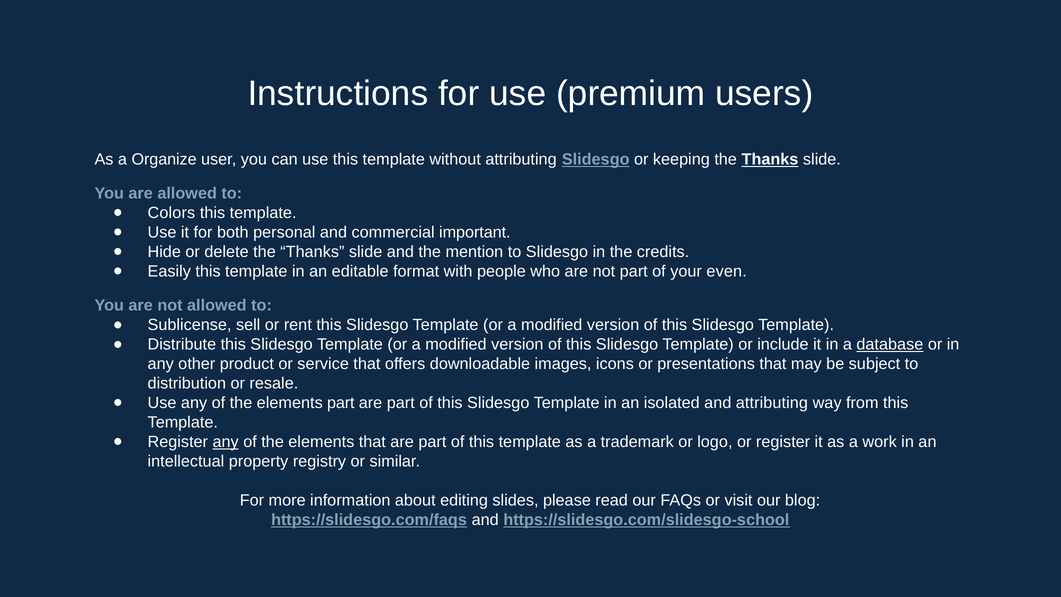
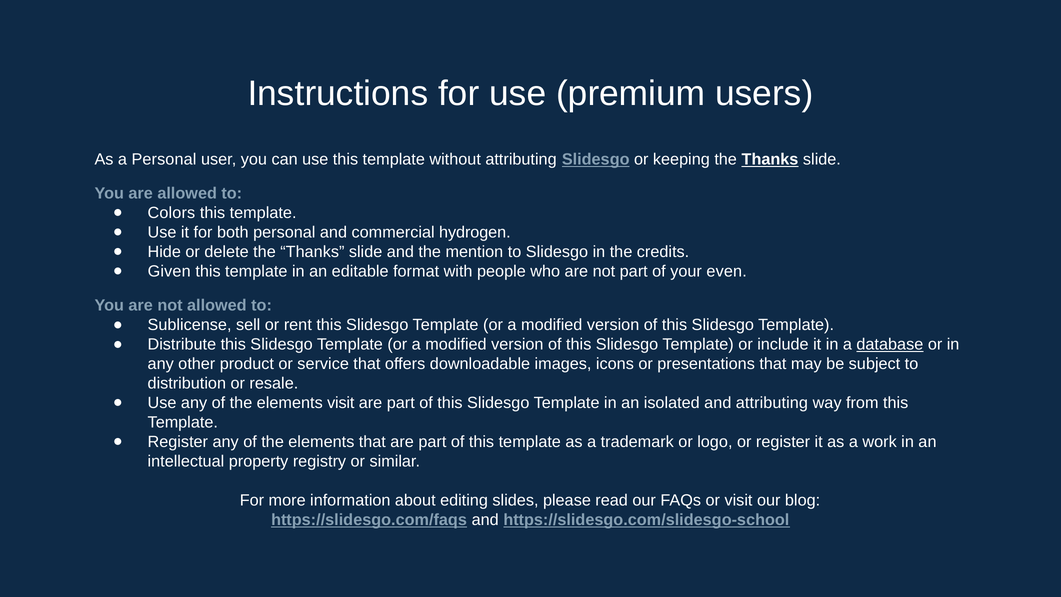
a Organize: Organize -> Personal (164, 159)
important: important -> hydrogen (475, 232)
Easily: Easily -> Given (169, 271)
elements part: part -> visit (341, 403)
any underline: present -> none (226, 442)
